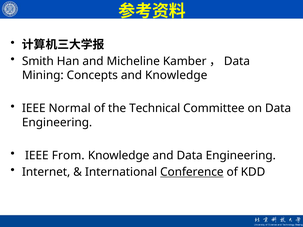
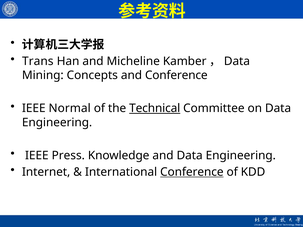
Smith: Smith -> Trans (38, 61)
and Knowledge: Knowledge -> Conference (176, 75)
Technical underline: none -> present (155, 108)
From: From -> Press (68, 156)
